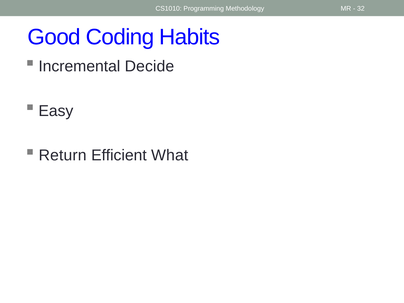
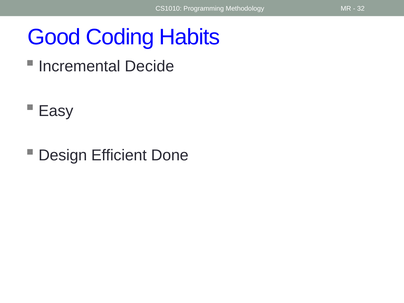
Return: Return -> Design (63, 155)
What: What -> Done (170, 155)
